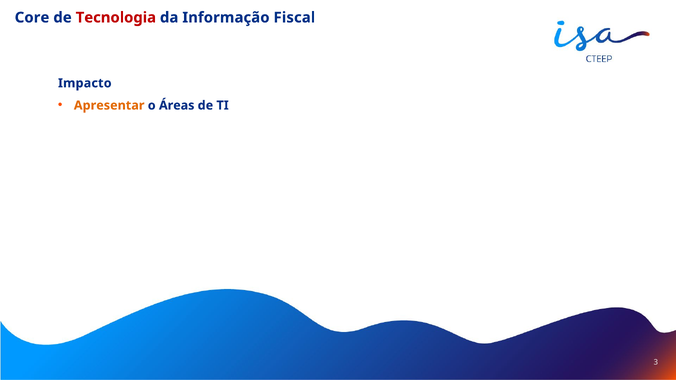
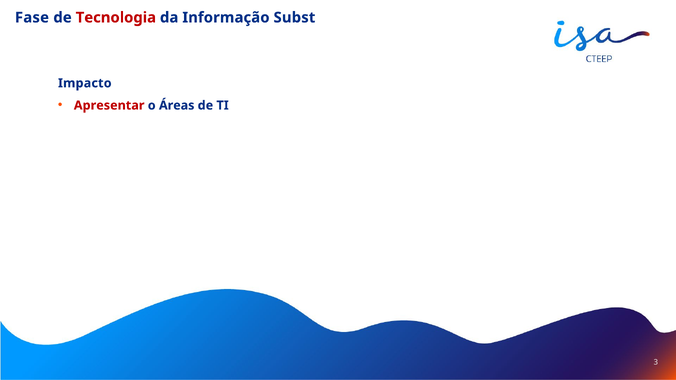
Core: Core -> Fase (32, 18)
Fiscal: Fiscal -> Subst (294, 18)
Apresentar colour: orange -> red (109, 105)
